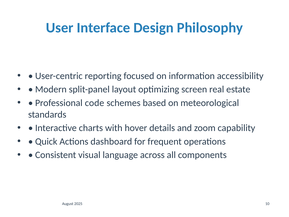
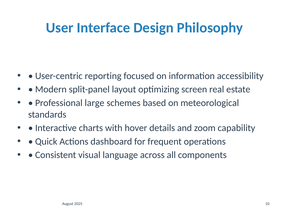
code: code -> large (95, 103)
